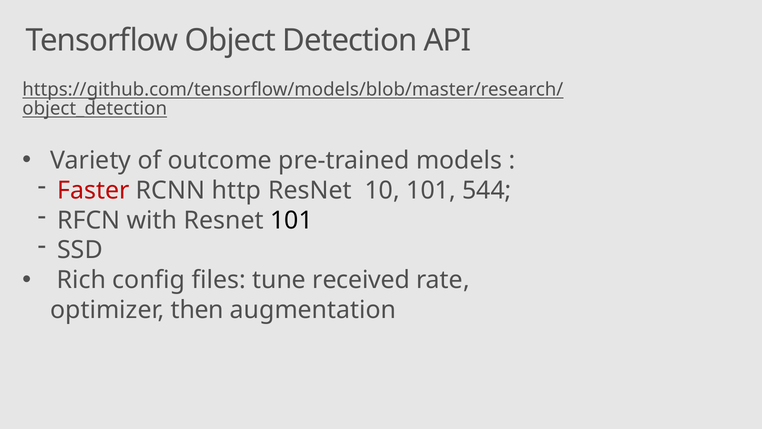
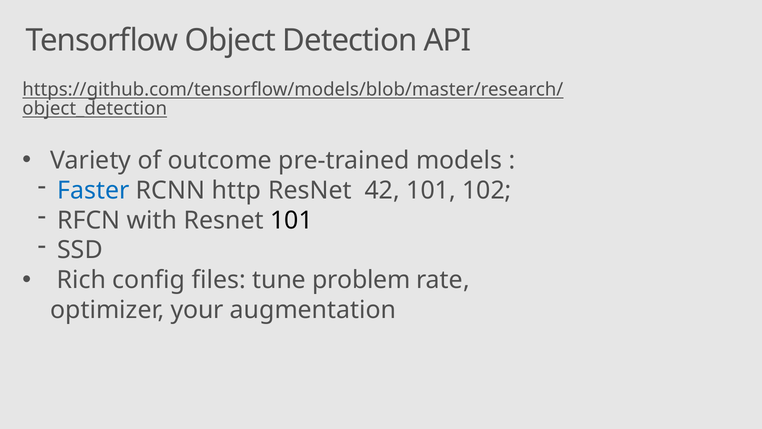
Faster colour: red -> blue (93, 190)
10: 10 -> 42 (382, 190)
544: 544 -> 102 (487, 190)
received: received -> problem (361, 280)
then: then -> your (197, 310)
